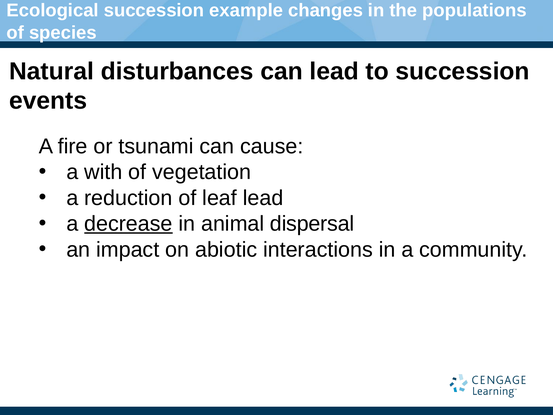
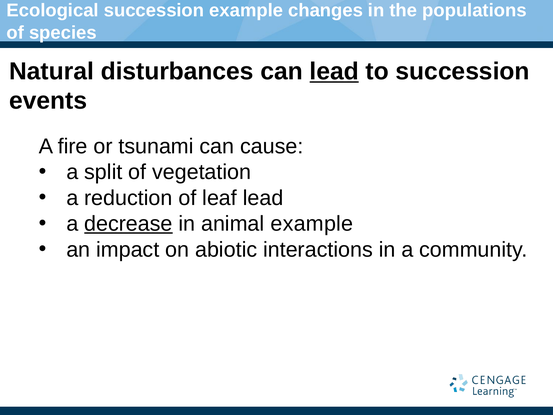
lead underline: none -> present (334, 71)
with: with -> split (103, 172)
animal dispersal: dispersal -> example (312, 224)
